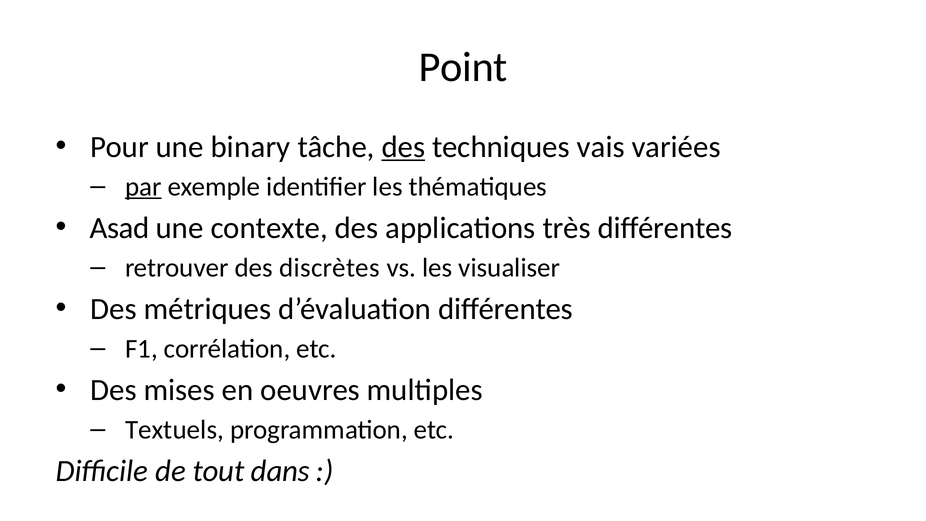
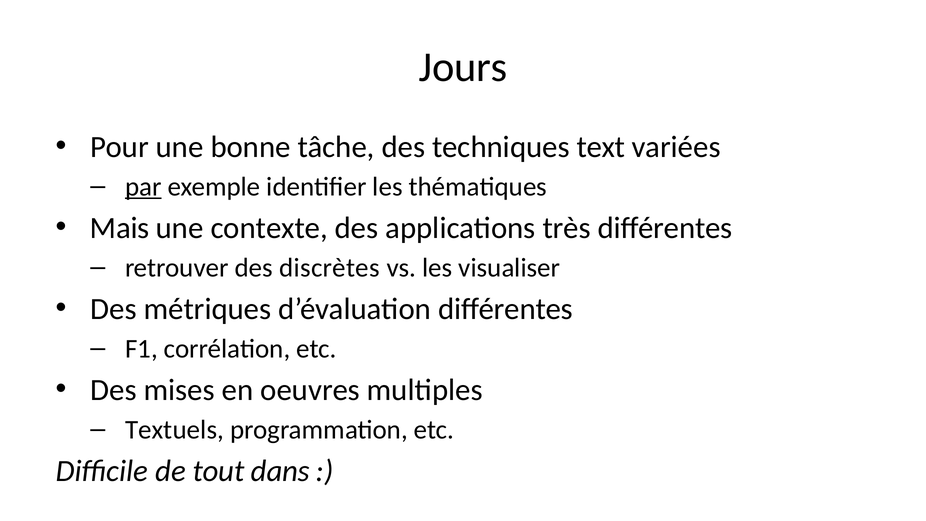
Point: Point -> Jours (463, 67)
binary: binary -> bonne (251, 147)
des underline: present -> none (403, 147)
vais: vais -> text (601, 147)
Asad: Asad -> Mais (120, 228)
